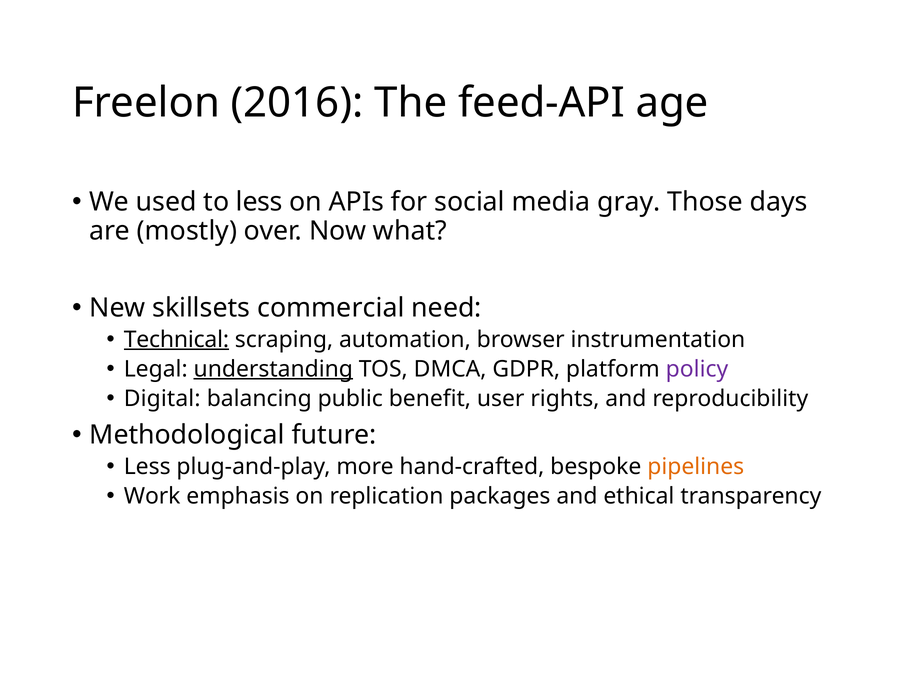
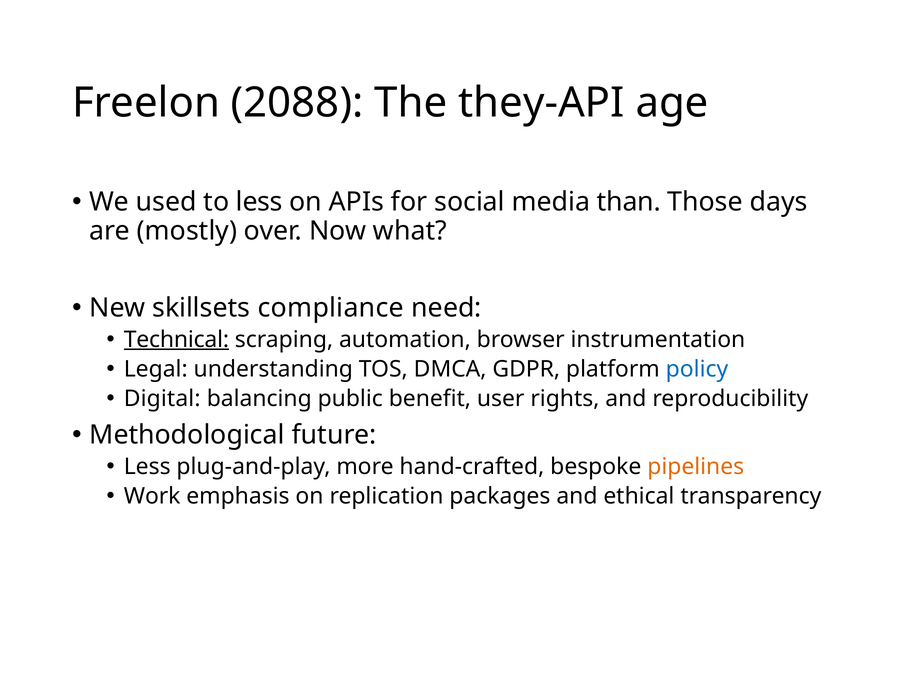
2016: 2016 -> 2088 (297, 103)
feed-API: feed-API -> they-API (541, 103)
gray: gray -> than (629, 202)
commercial: commercial -> compliance (331, 308)
understanding underline: present -> none (273, 369)
policy colour: purple -> blue (697, 369)
